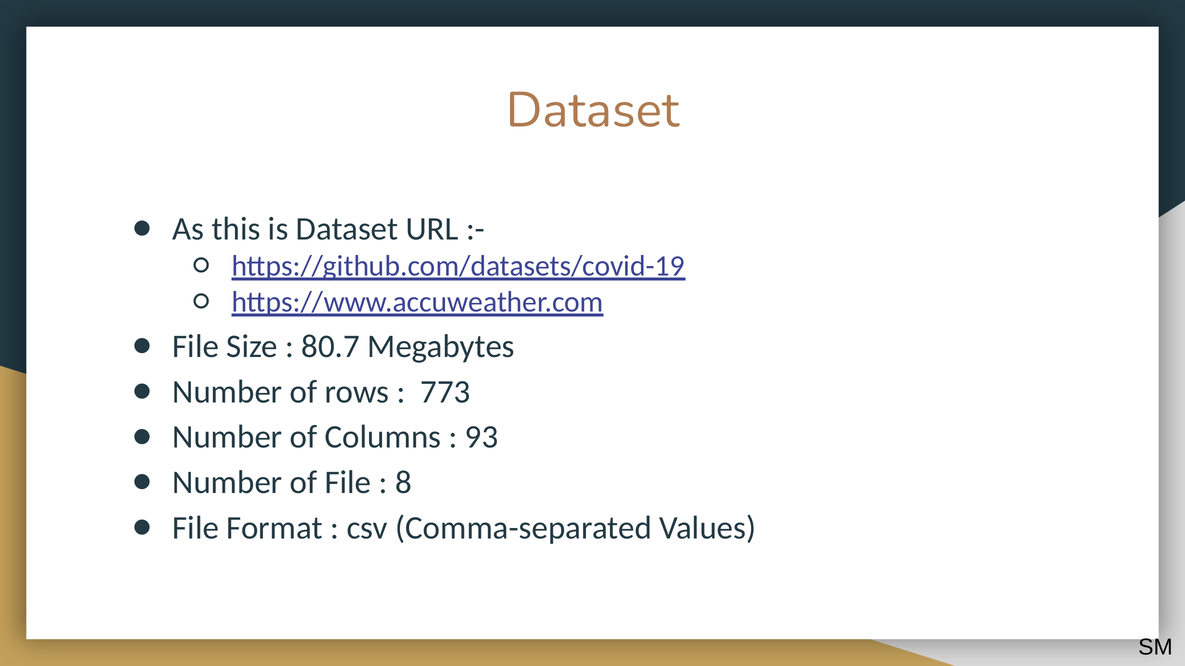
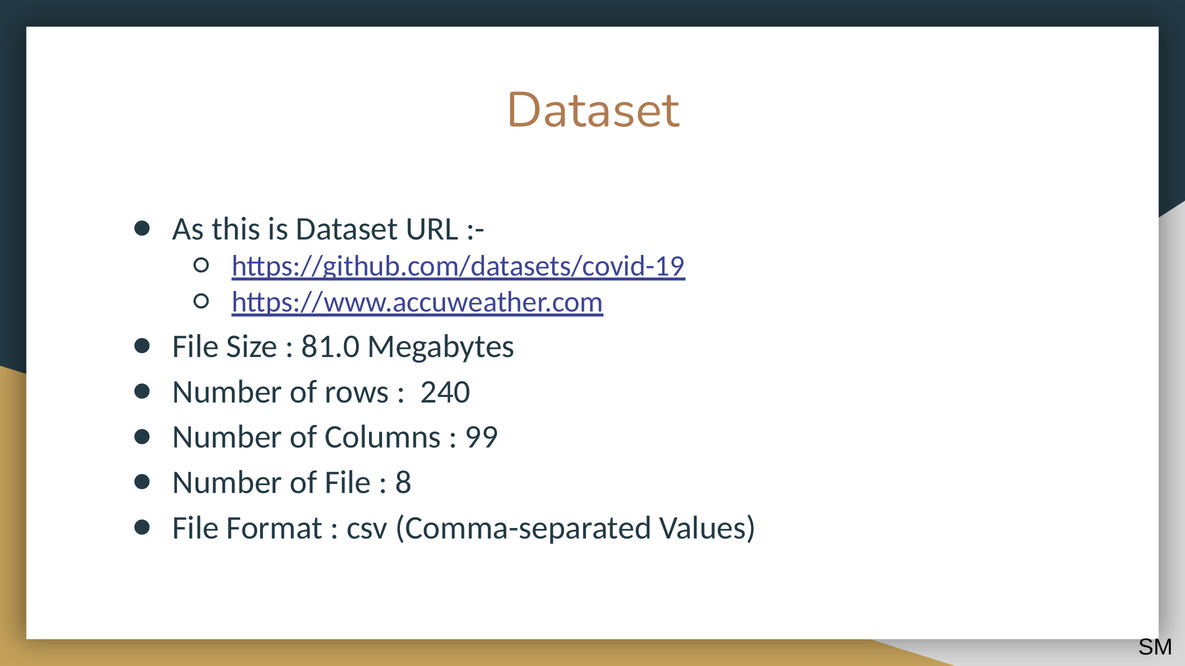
80.7: 80.7 -> 81.0 (331, 347)
773: 773 -> 240 (445, 392)
93: 93 -> 99 (482, 438)
